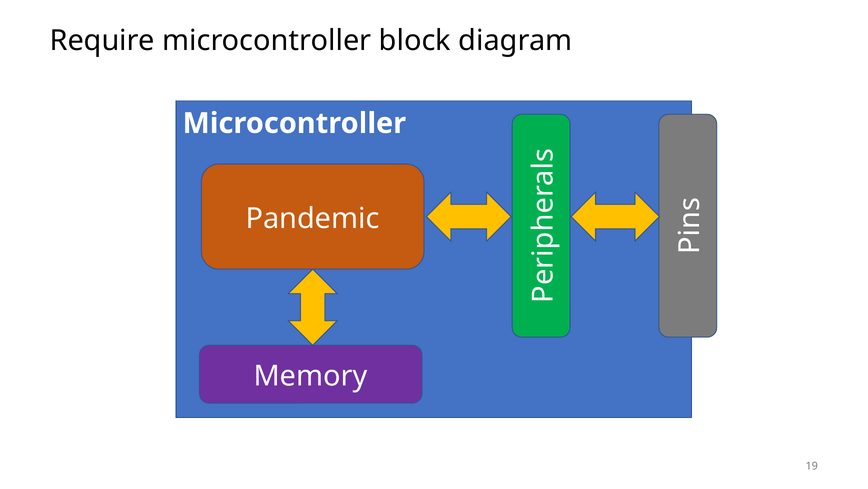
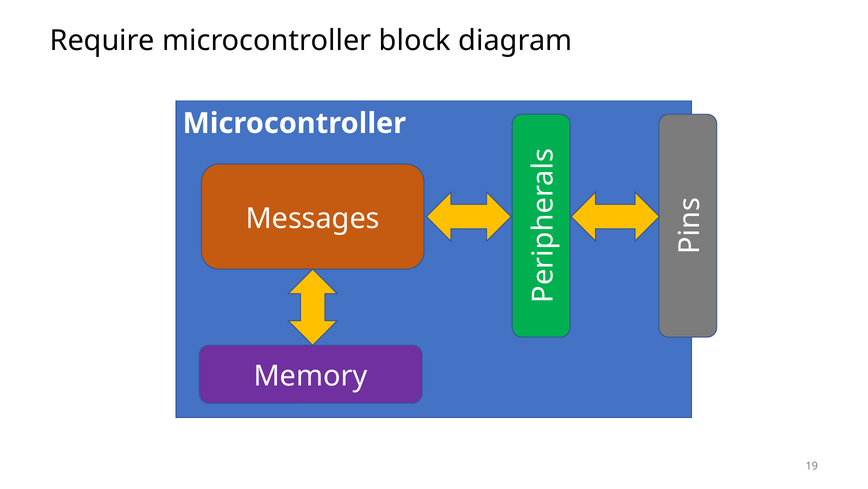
Pandemic: Pandemic -> Messages (313, 218)
